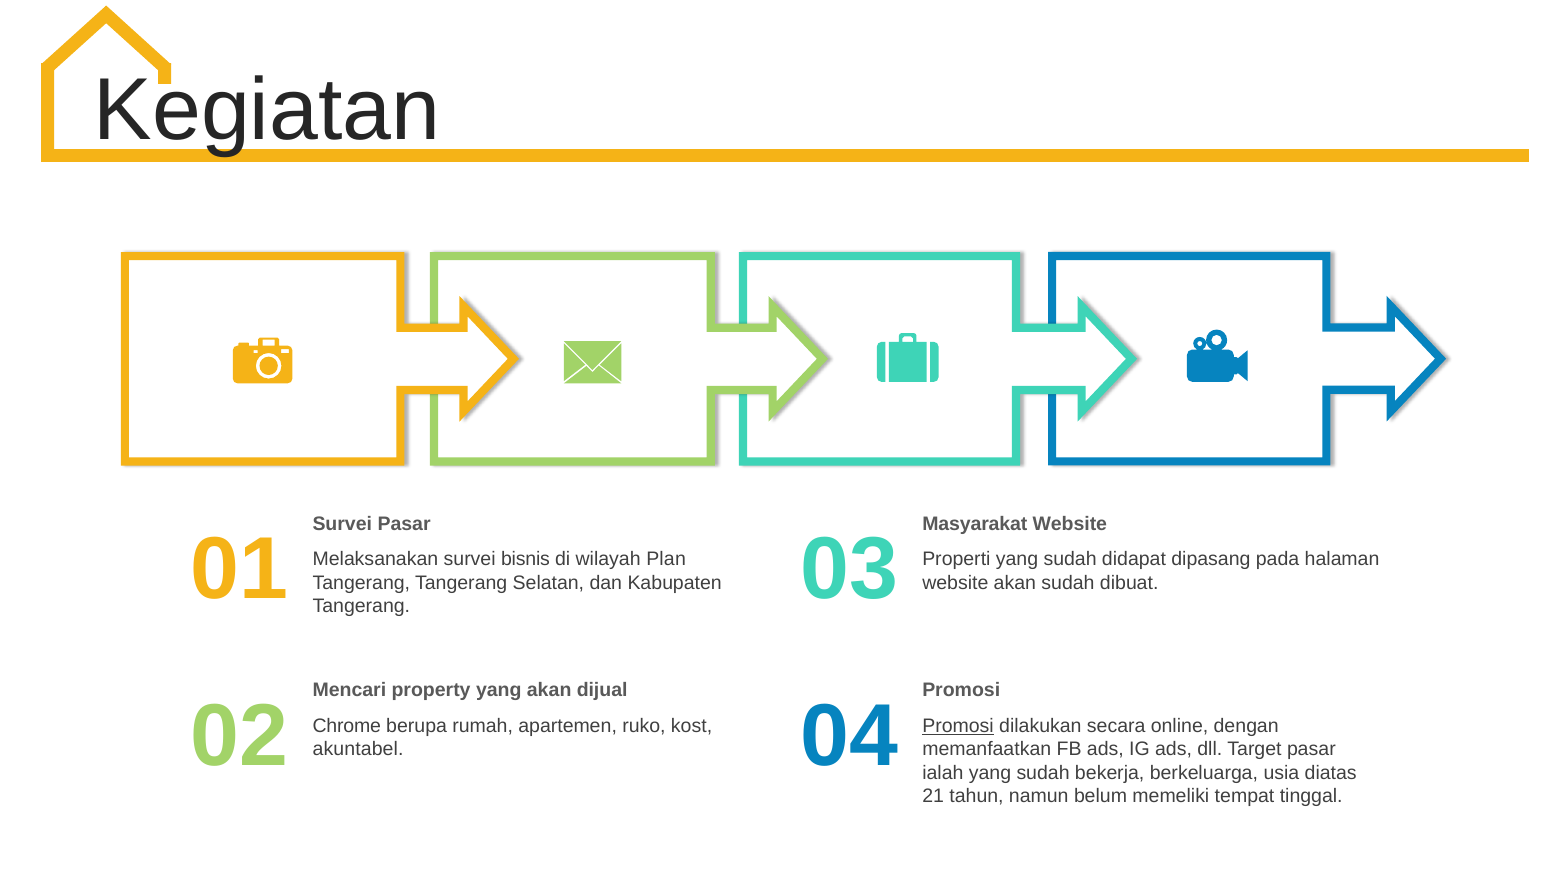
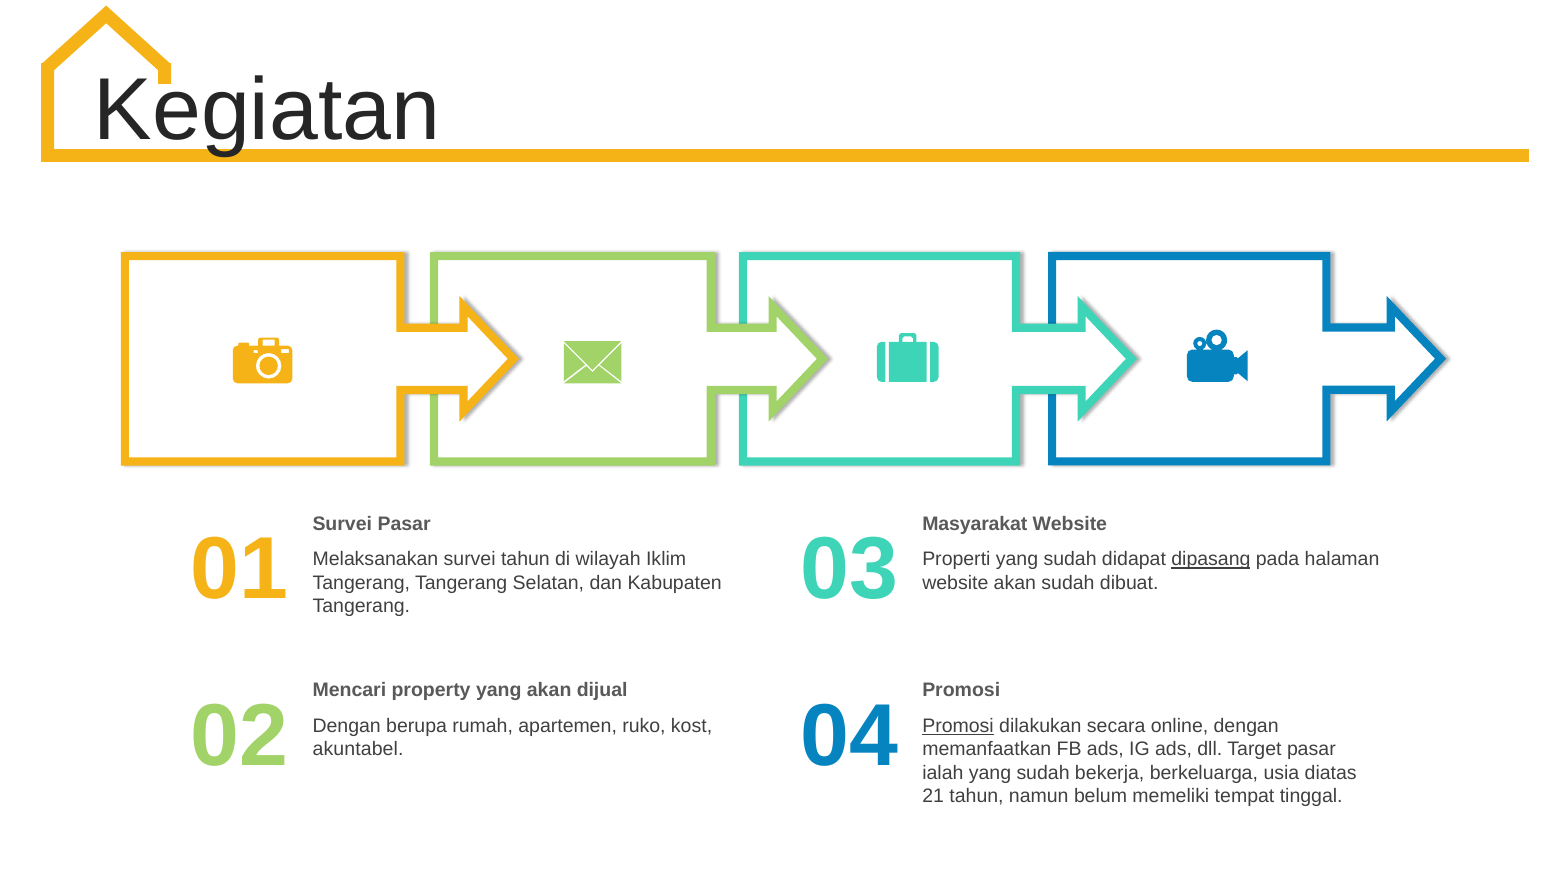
survei bisnis: bisnis -> tahun (525, 559)
Plan: Plan -> Iklim (666, 559)
dipasang underline: none -> present (1211, 559)
Chrome: Chrome -> Dengan (347, 726)
